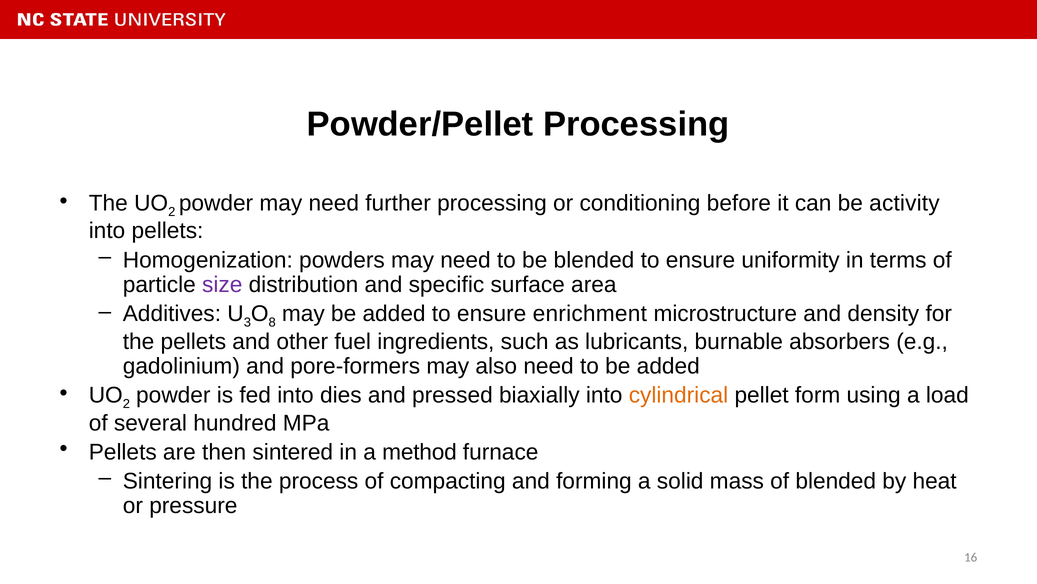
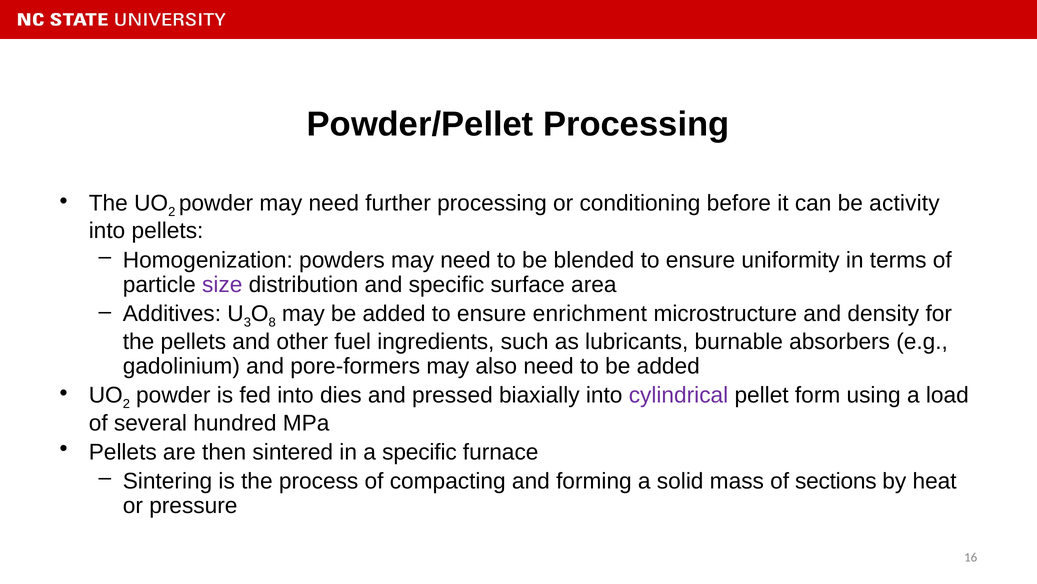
cylindrical colour: orange -> purple (678, 395)
a method: method -> specific (419, 452)
of blended: blended -> sections (836, 481)
